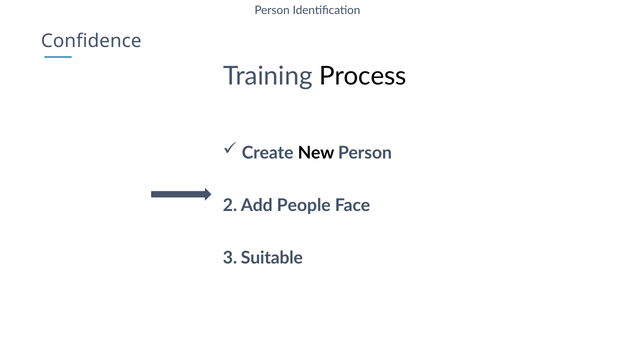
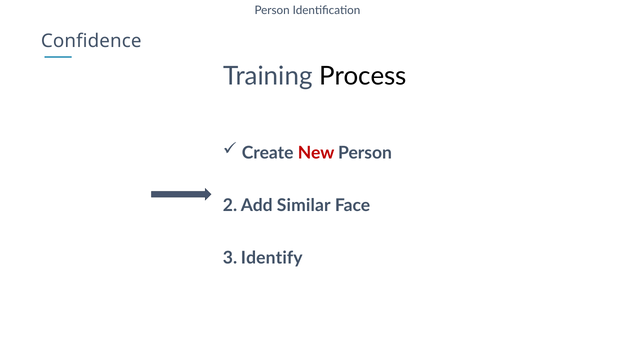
New colour: black -> red (316, 153)
People: People -> Similar (304, 205)
Suitable: Suitable -> Identify (272, 258)
